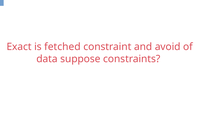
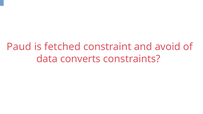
Exact: Exact -> Paud (19, 47)
suppose: suppose -> converts (80, 59)
